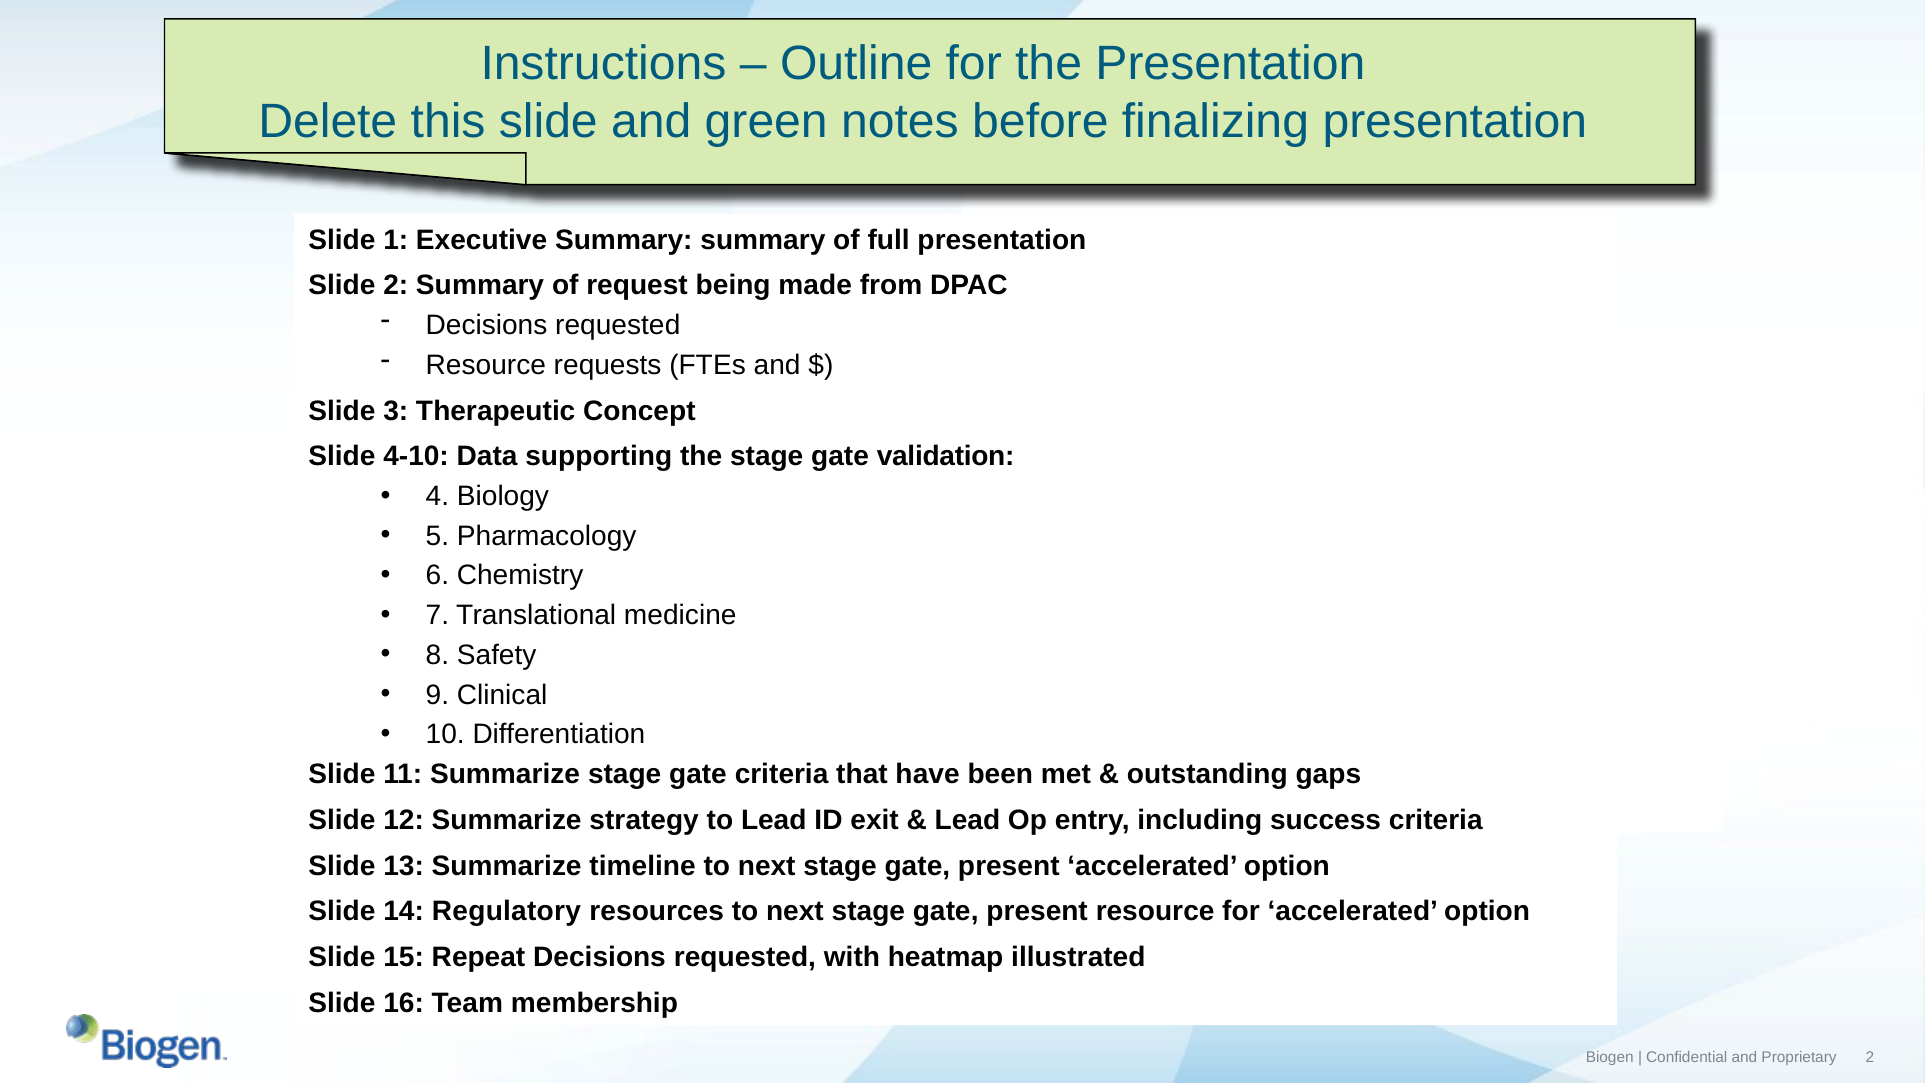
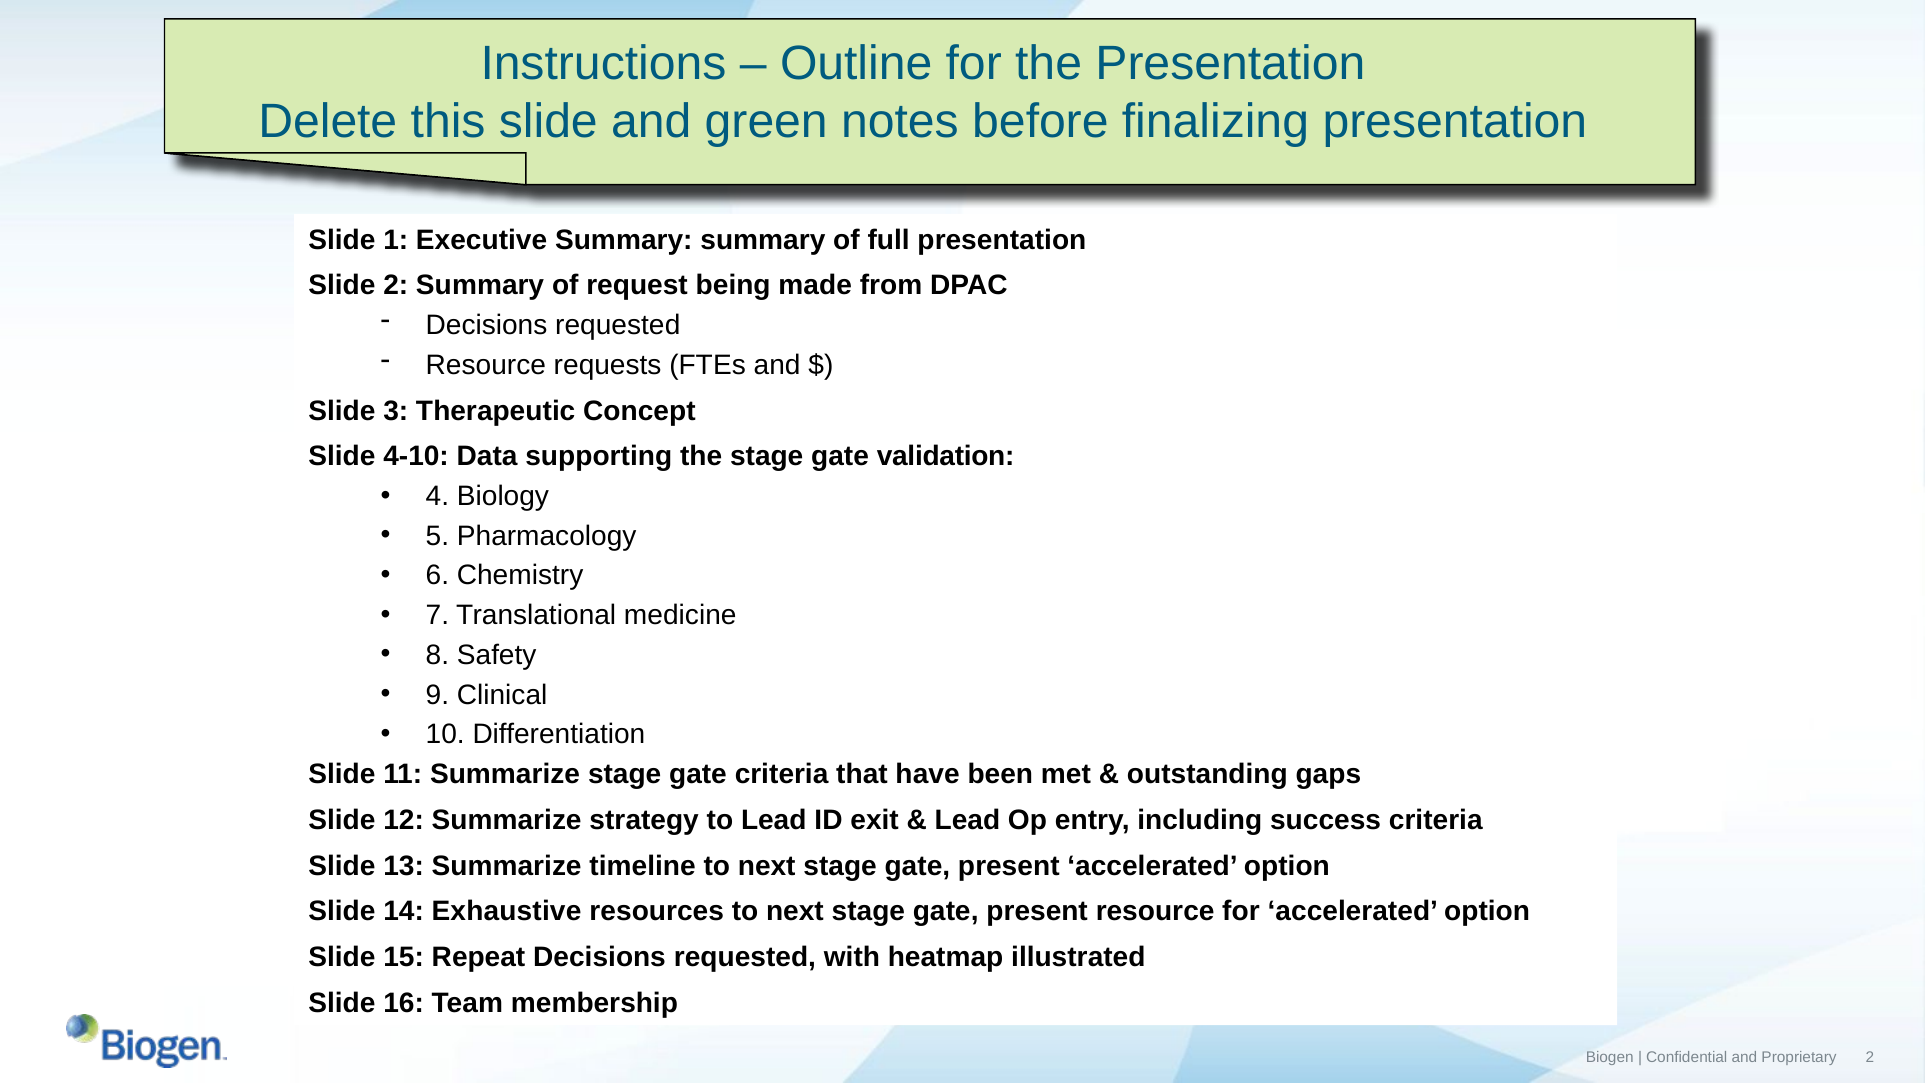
Regulatory: Regulatory -> Exhaustive (506, 912)
